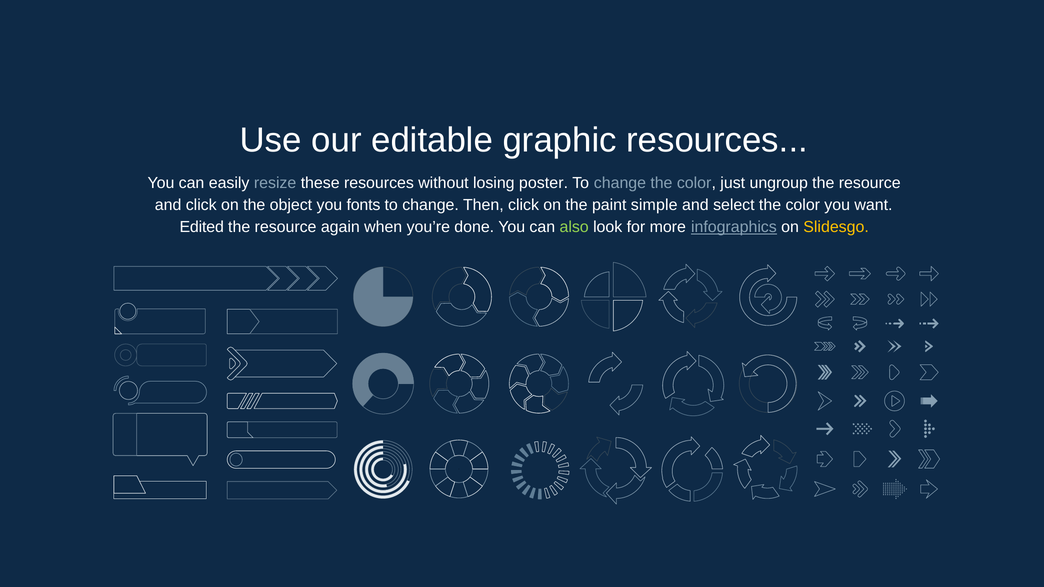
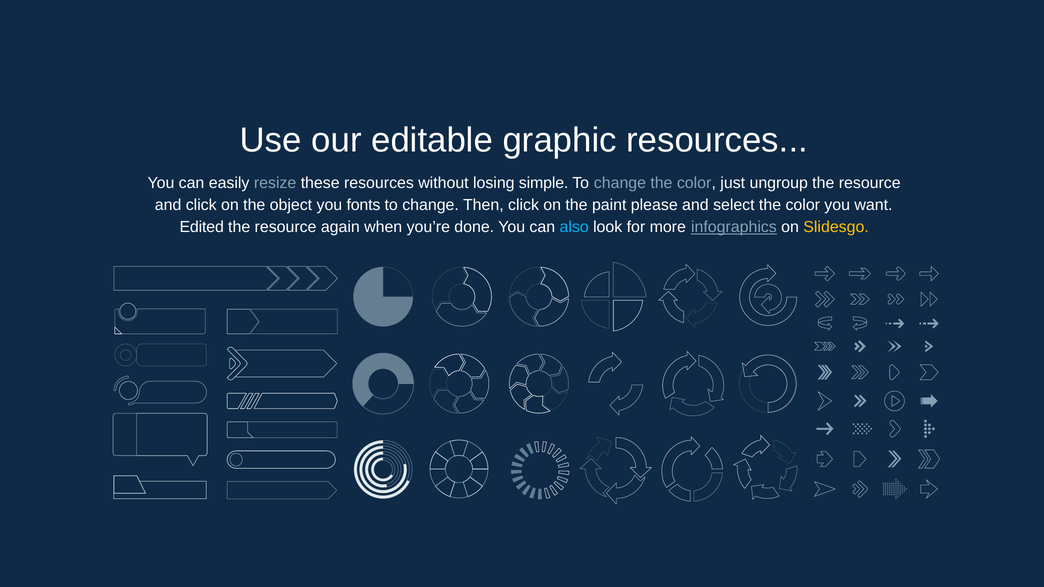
poster: poster -> simple (544, 183)
simple: simple -> please (654, 205)
also colour: light green -> light blue (574, 227)
